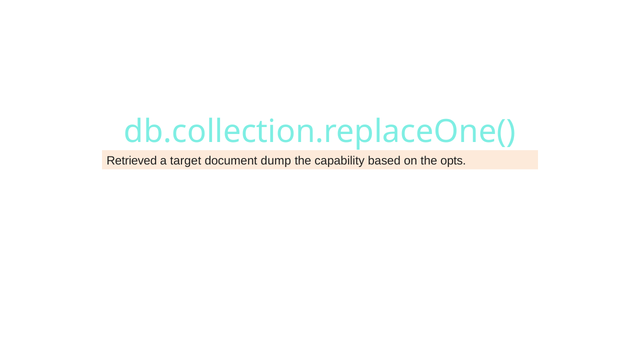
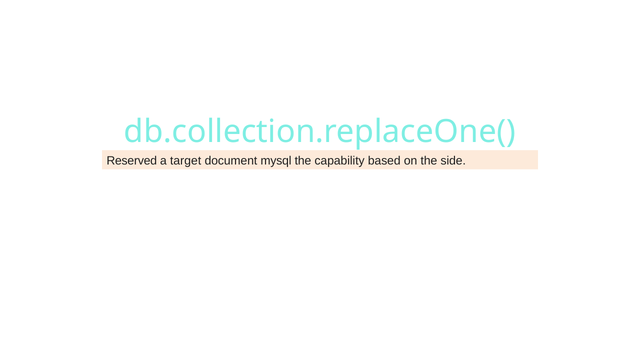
Retrieved: Retrieved -> Reserved (132, 161)
dump: dump -> mysql (276, 161)
opts: opts -> side (453, 161)
